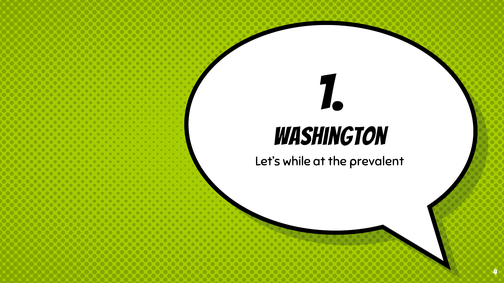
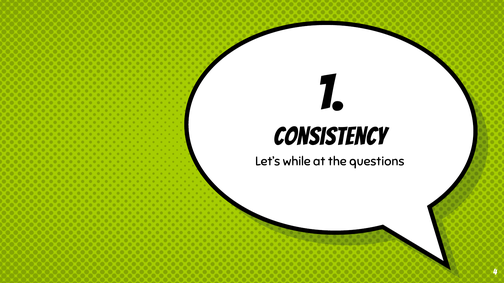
Washington: Washington -> Consistency (330, 137)
prevalent: prevalent -> questions (377, 162)
